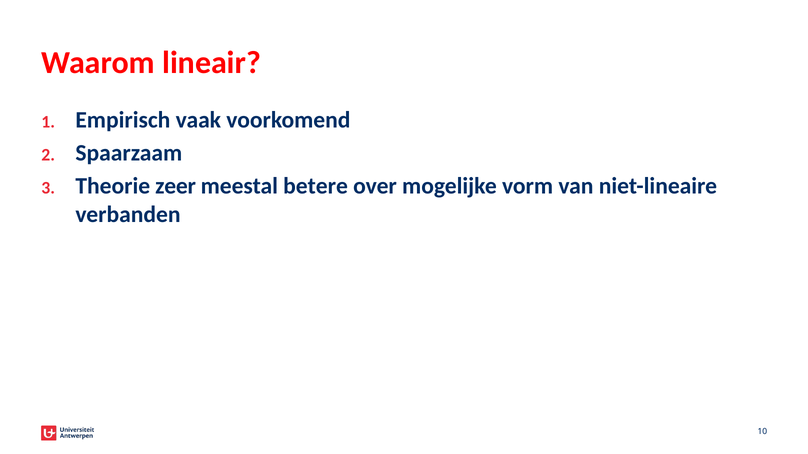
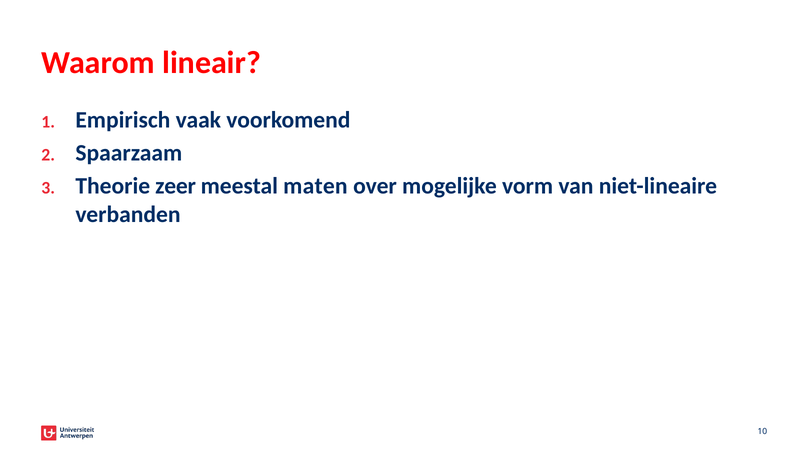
betere: betere -> maten (315, 186)
